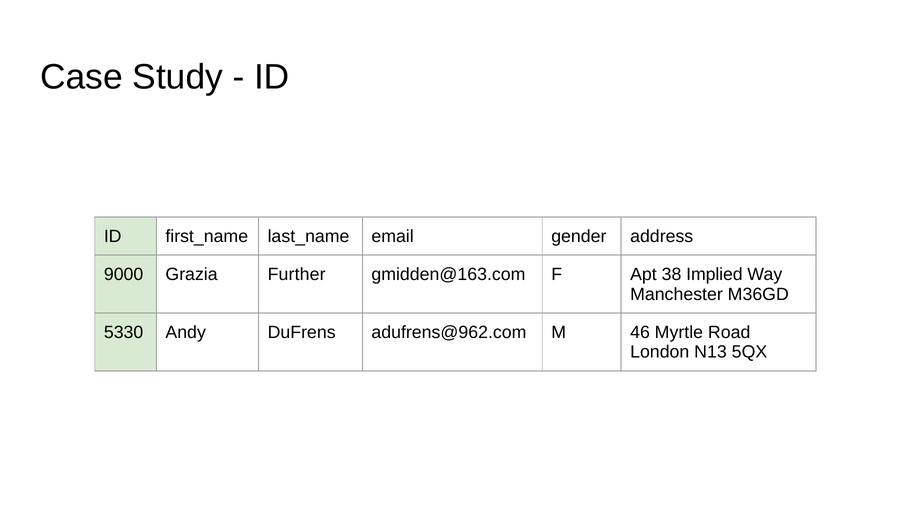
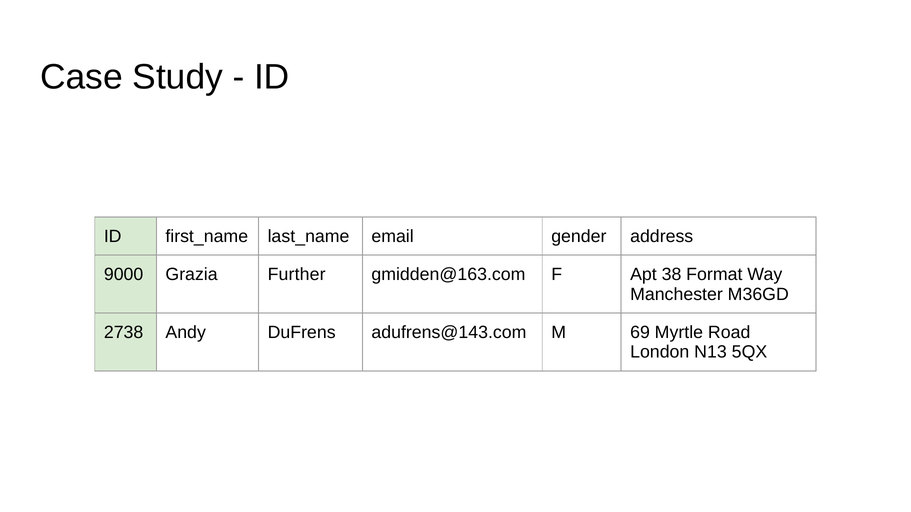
Implied: Implied -> Format (714, 275)
5330: 5330 -> 2738 (124, 333)
adufrens@962.com: adufrens@962.com -> adufrens@143.com (449, 333)
46: 46 -> 69 (640, 333)
